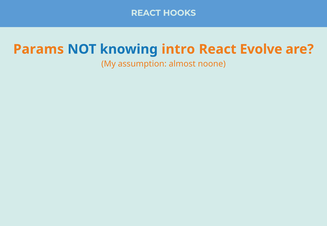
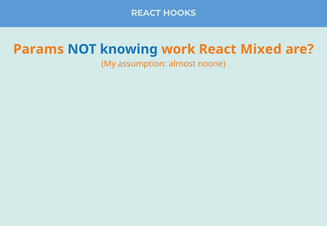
intro: intro -> work (178, 49)
Evolve: Evolve -> Mixed (261, 49)
